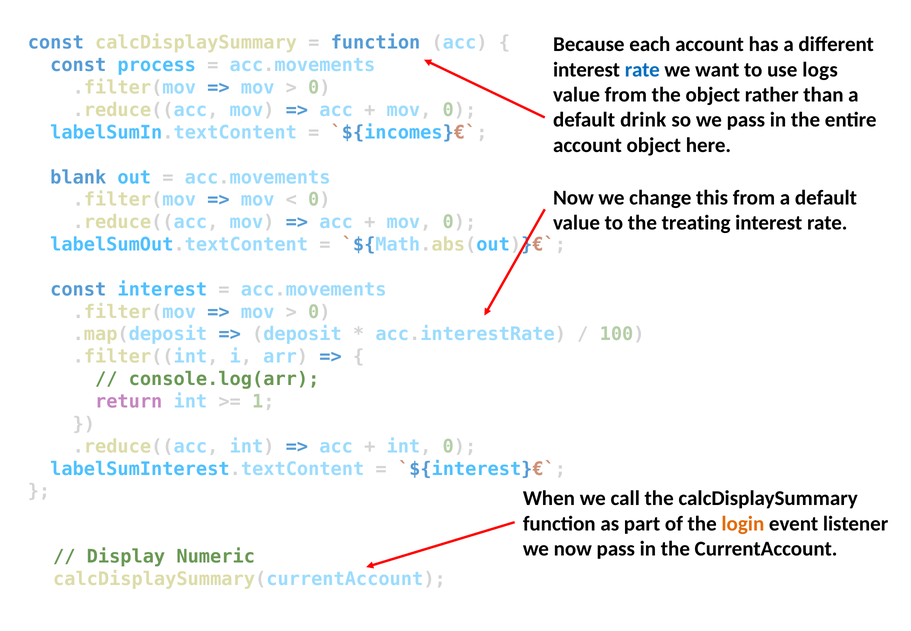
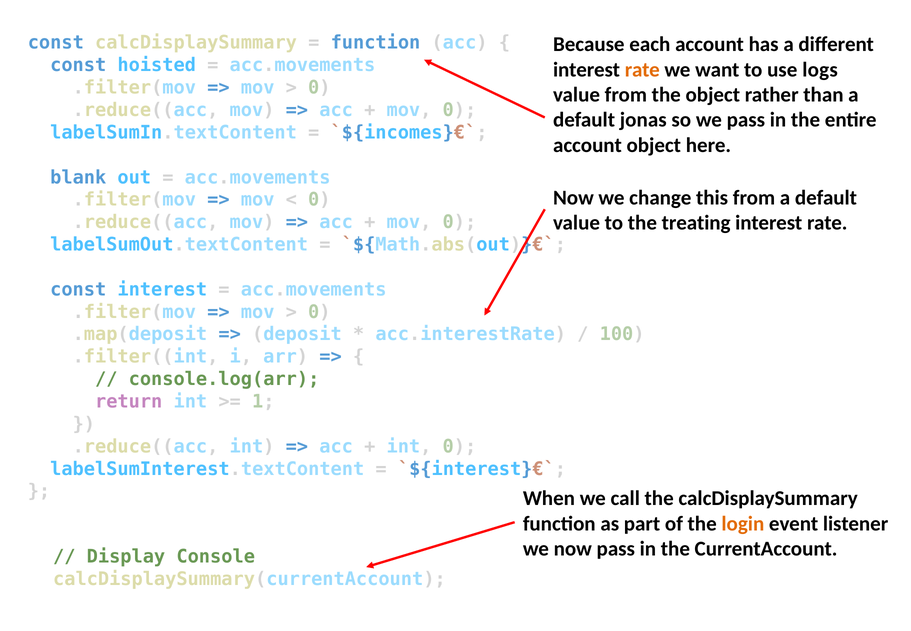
process: process -> hoisted (157, 65)
rate colour: blue -> orange (642, 70)
drink: drink -> jonas (643, 120)
Numeric: Numeric -> Console (216, 556)
